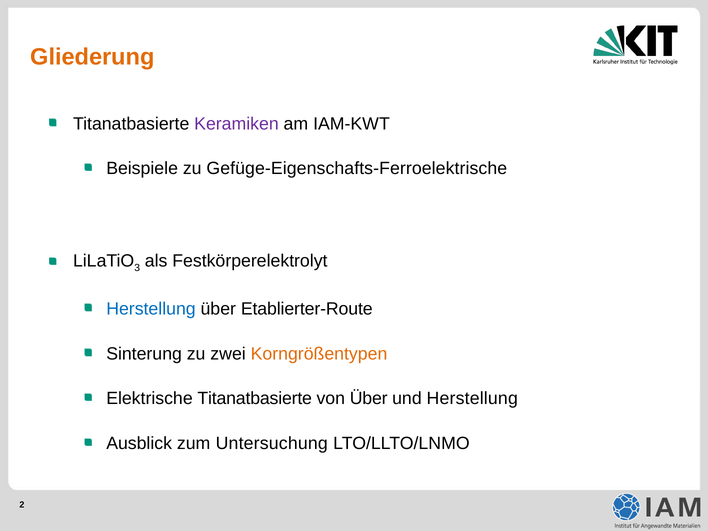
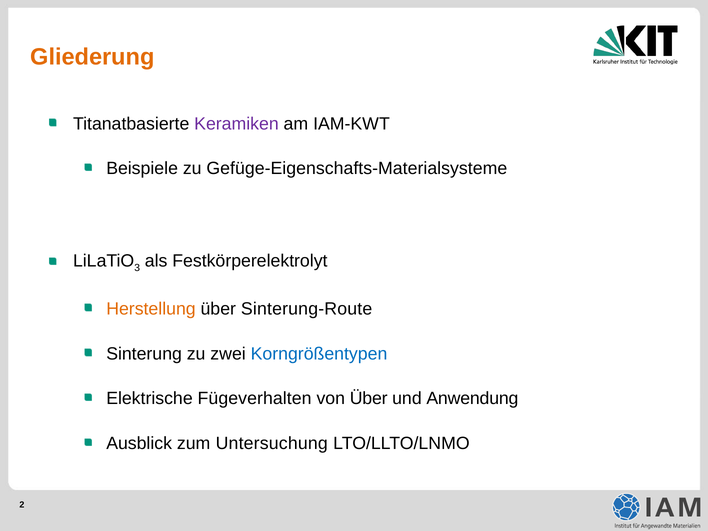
Gefüge-Eigenschafts-Ferroelektrische: Gefüge-Eigenschafts-Ferroelektrische -> Gefüge-Eigenschafts-Materialsysteme (357, 169)
Herstellung colour: blue -> orange (151, 309)
Etablierter-Route: Etablierter-Route -> Sinterung-Route (307, 309)
Korngrößentypen colour: orange -> blue (319, 354)
Elektrische Titanatbasierte: Titanatbasierte -> Fügeverhalten (255, 399)
und Herstellung: Herstellung -> Anwendung (472, 399)
